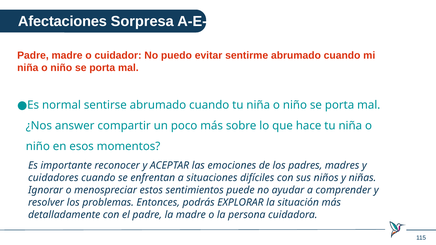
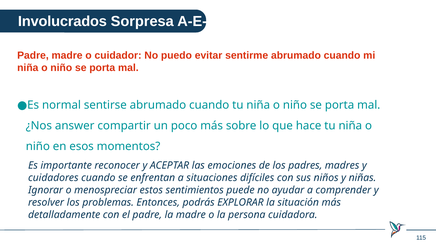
Afectaciones: Afectaciones -> Involucrados (62, 21)
